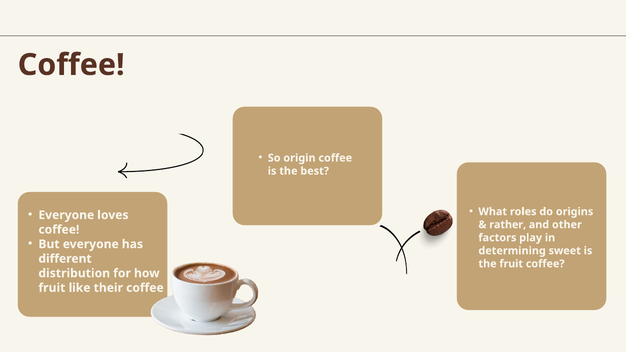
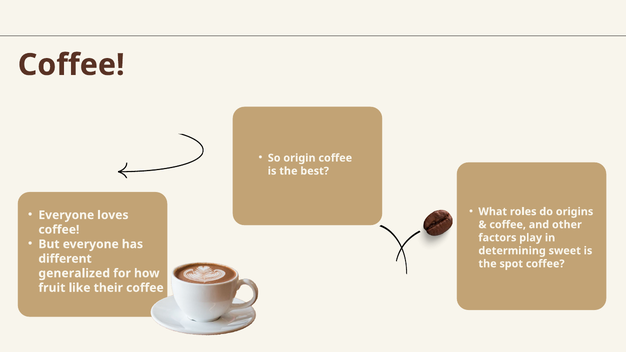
rather: rather -> coffee (508, 225)
the fruit: fruit -> spot (511, 264)
distribution: distribution -> generalized (74, 273)
